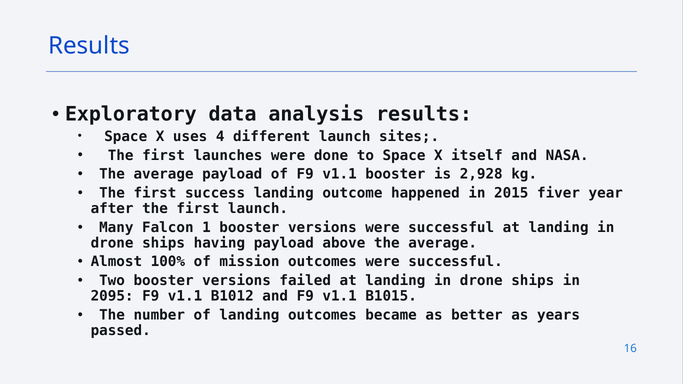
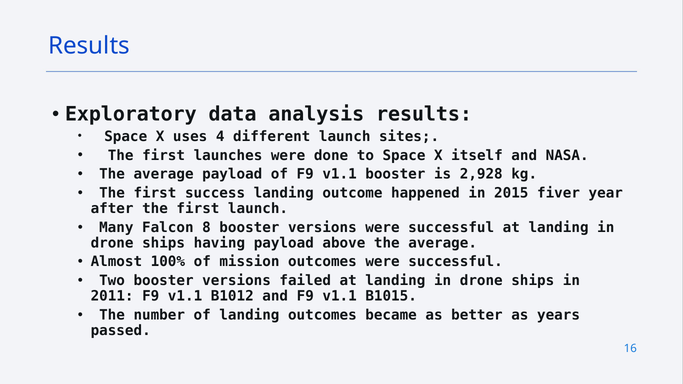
1: 1 -> 8 (206, 228)
2095: 2095 -> 2011 (112, 296)
